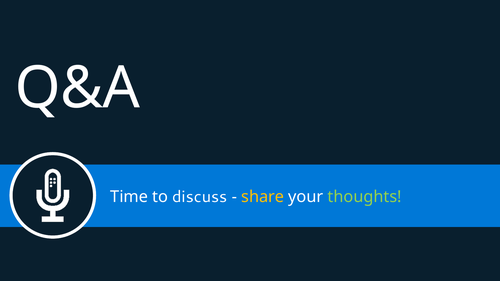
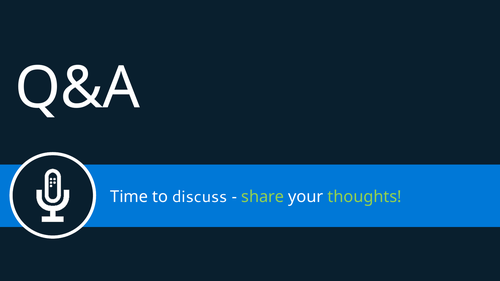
share colour: yellow -> light green (263, 197)
